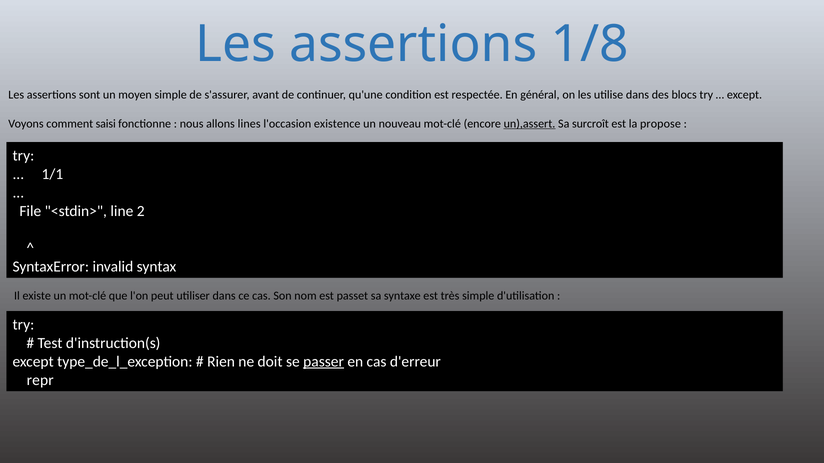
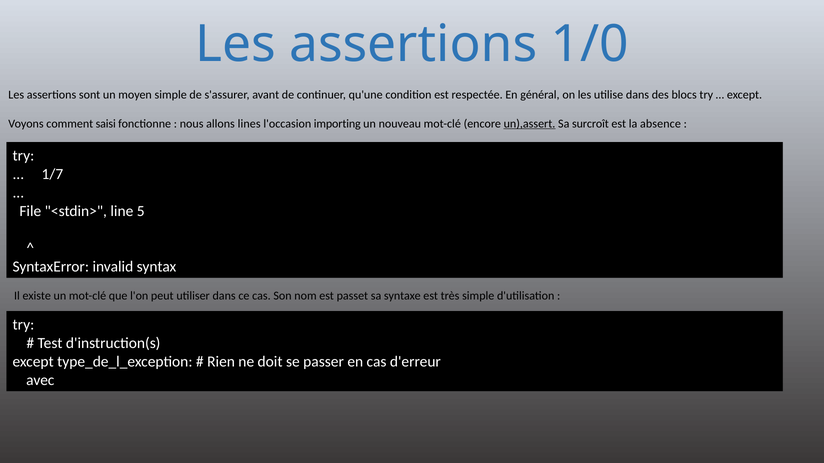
1/8: 1/8 -> 1/0 (590, 44)
existence: existence -> importing (337, 124)
propose: propose -> absence (660, 124)
1/1: 1/1 -> 1/7 (52, 174)
2: 2 -> 5 (141, 211)
passer underline: present -> none (324, 362)
repr: repr -> avec (40, 380)
